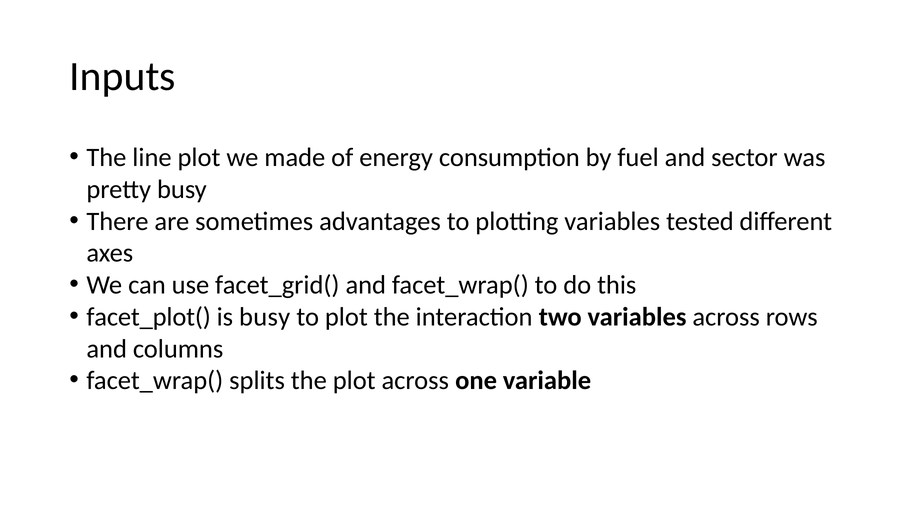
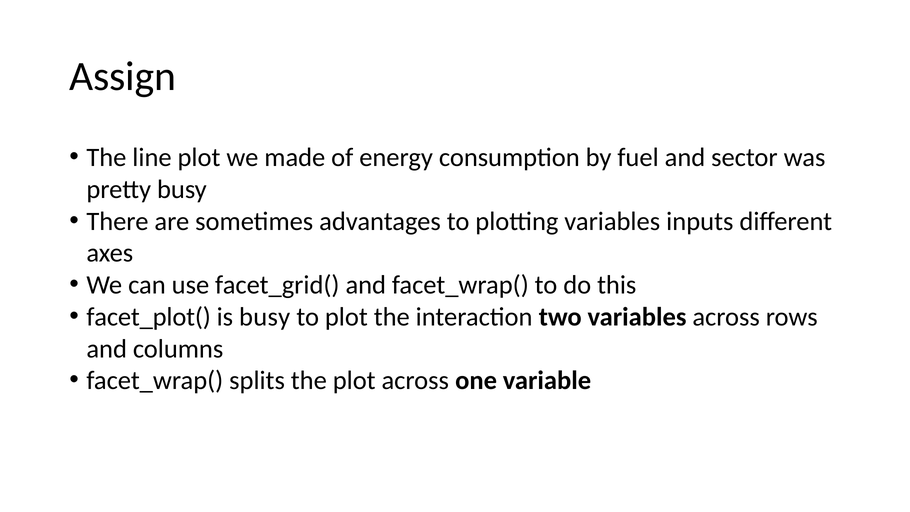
Inputs: Inputs -> Assign (123, 76)
tested: tested -> inputs (700, 221)
